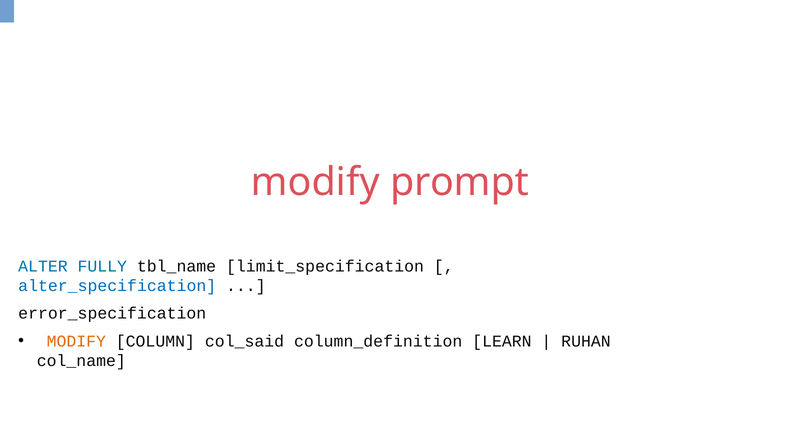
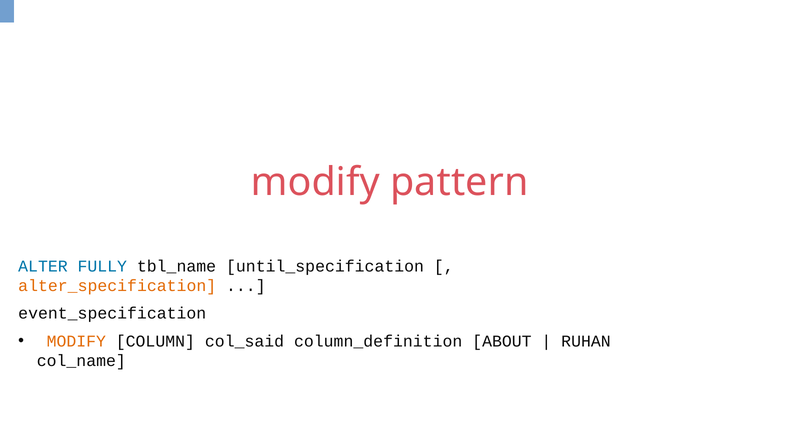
prompt: prompt -> pattern (459, 182)
limit_specification: limit_specification -> until_specification (325, 266)
alter_specification colour: blue -> orange (117, 286)
error_specification: error_specification -> event_specification (112, 314)
LEARN: LEARN -> ABOUT (502, 341)
